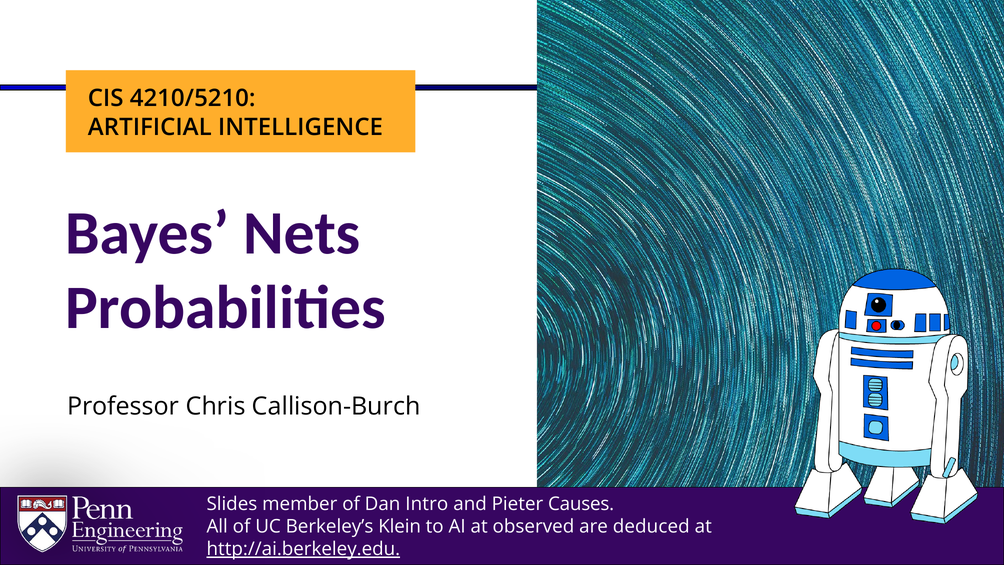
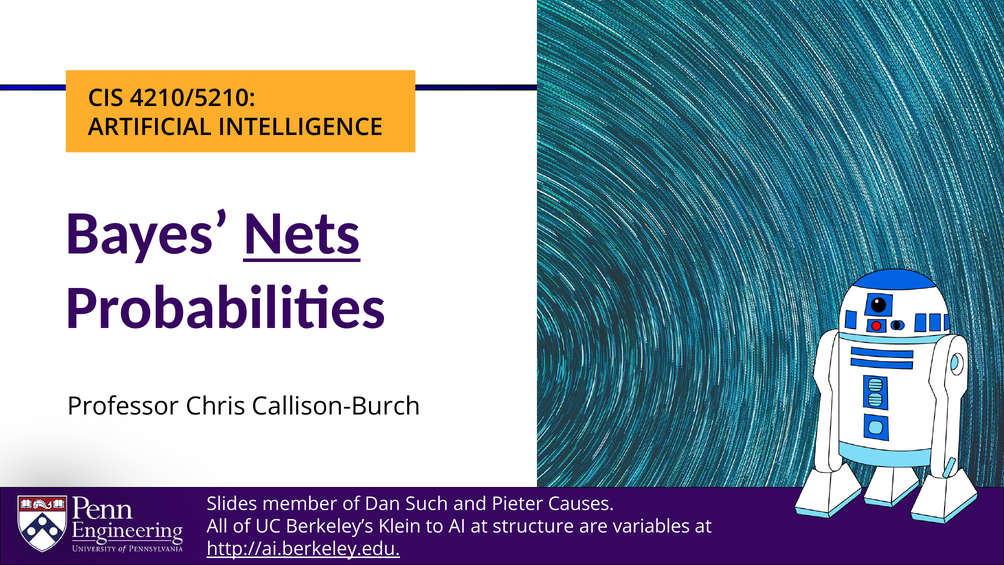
Nets underline: none -> present (302, 233)
Intro: Intro -> Such (427, 504)
observed: observed -> structure (533, 526)
deduced: deduced -> variables (651, 526)
